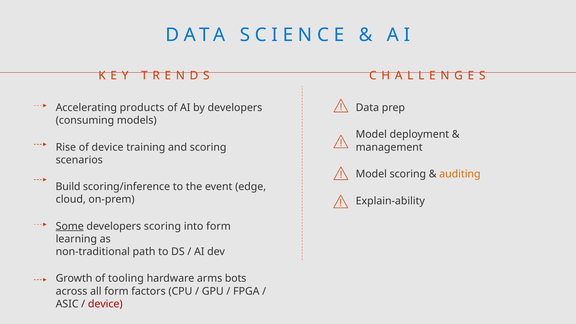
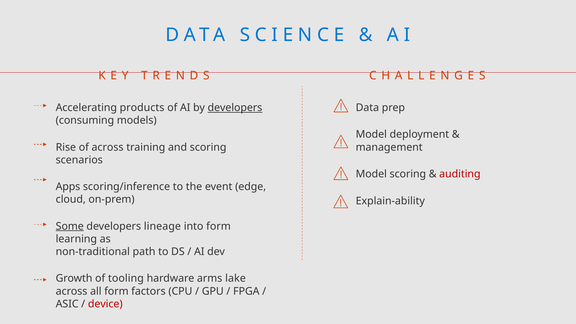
developers underline: none -> present (235, 108)
of device: device -> across (108, 147)
auditing colour: orange -> red (460, 174)
Build: Build -> Apps (68, 187)
developers scoring: scoring -> lineage (162, 226)
bots: bots -> lake (236, 278)
